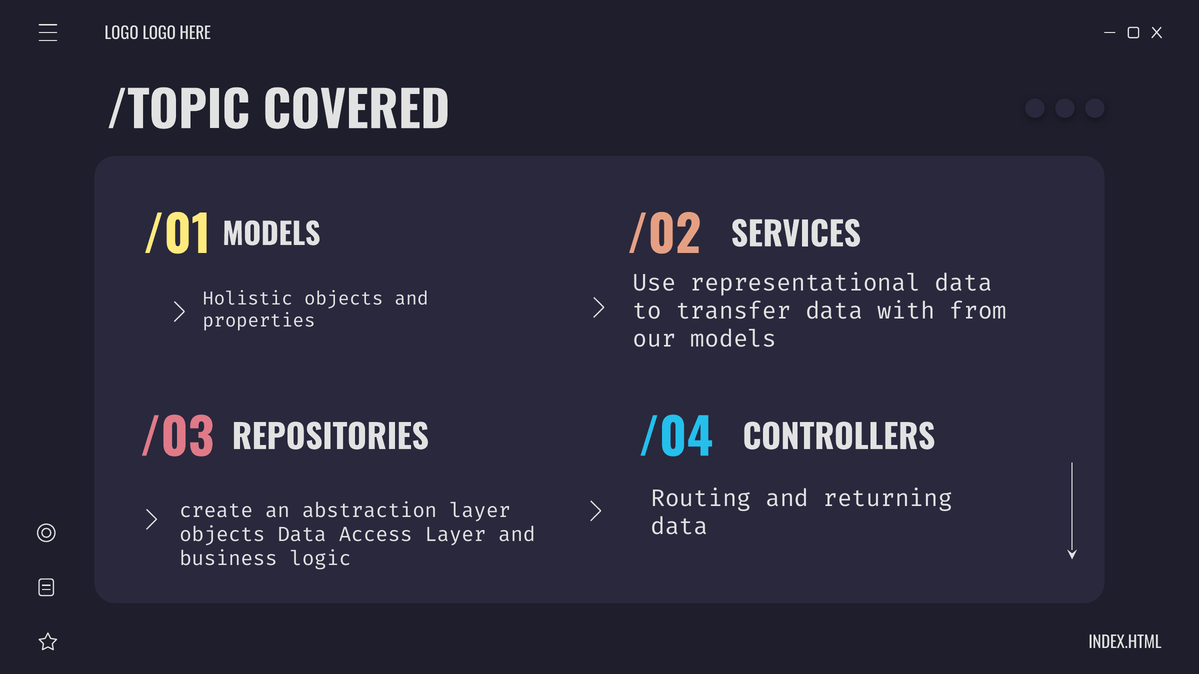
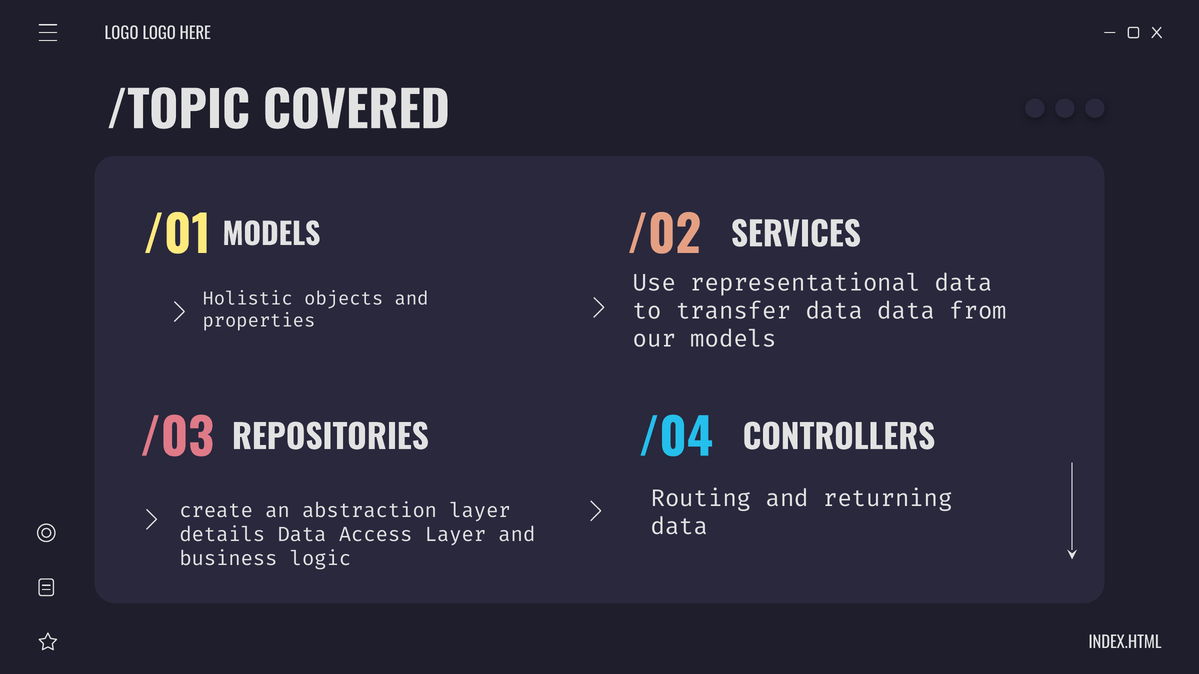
data with: with -> data (906, 311)
objects: objects -> details (222, 535)
